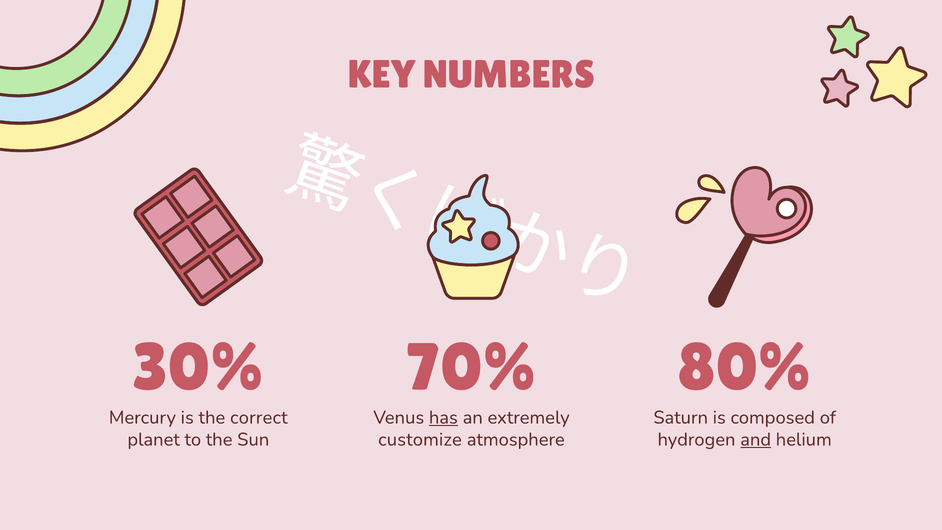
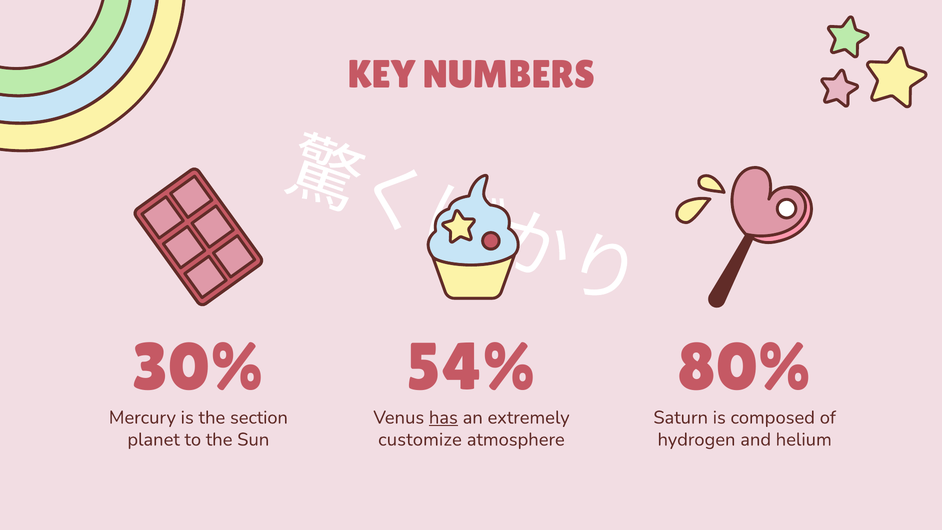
70%: 70% -> 54% (471, 368)
correct: correct -> section (259, 417)
and underline: present -> none (756, 439)
